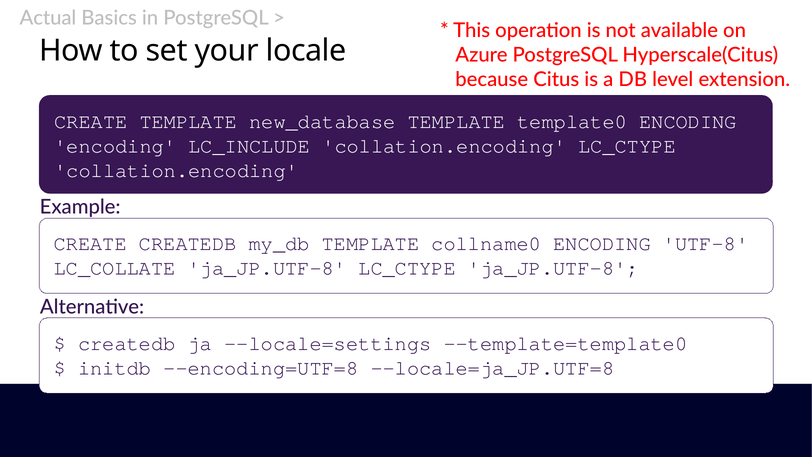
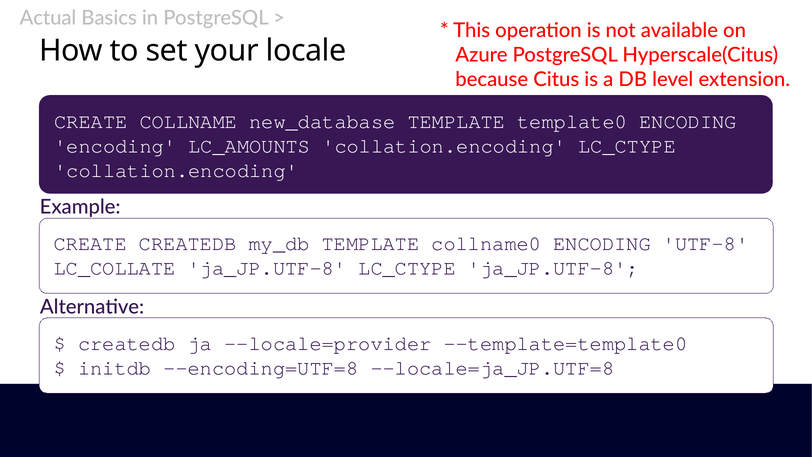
CREATE TEMPLATE: TEMPLATE -> COLLNAME (188, 122)
LC_INCLUDE: LC_INCLUDE -> LC_AMOUNTS (249, 146)
--locale=settings: --locale=settings -> --locale=provider (328, 343)
